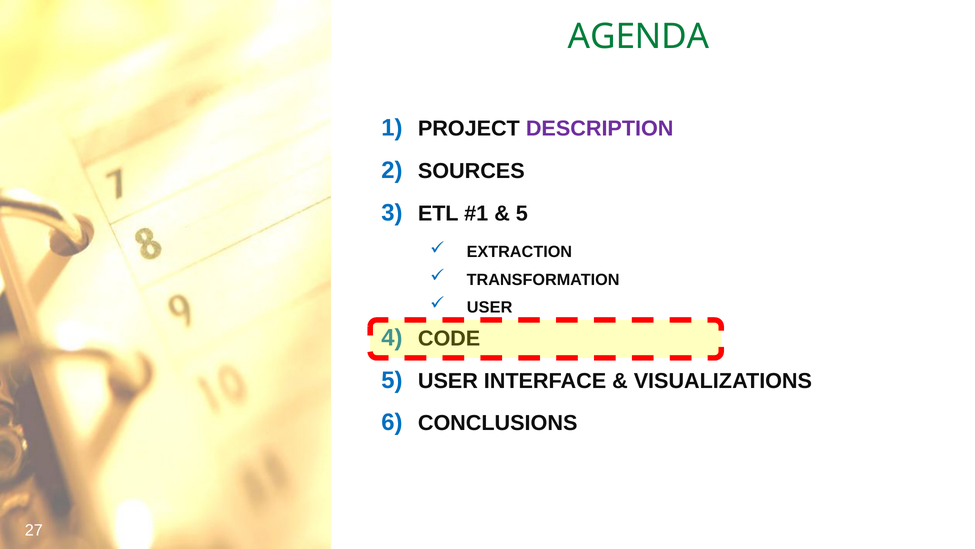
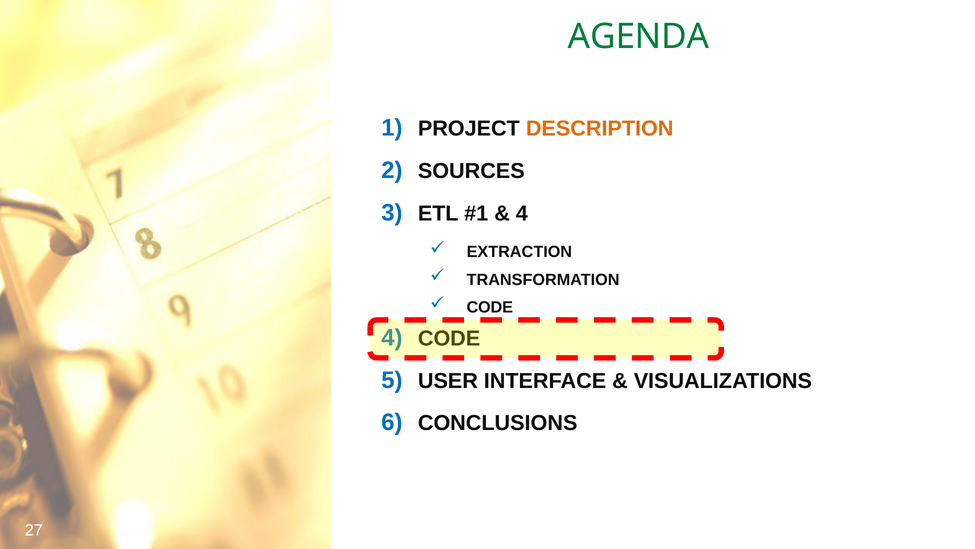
DESCRIPTION colour: purple -> orange (600, 129)
5: 5 -> 4 (522, 213)
USER: USER -> CODE (490, 307)
